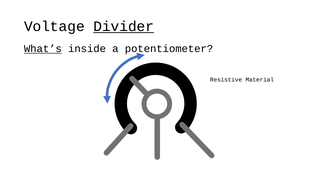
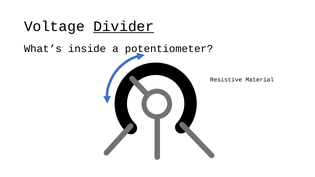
What’s underline: present -> none (43, 49)
